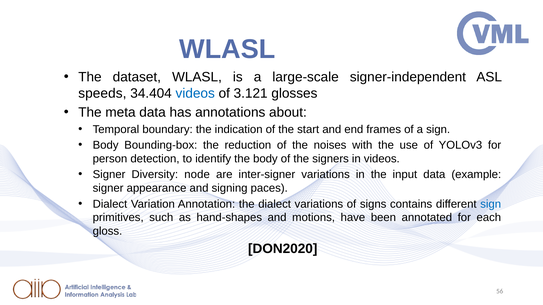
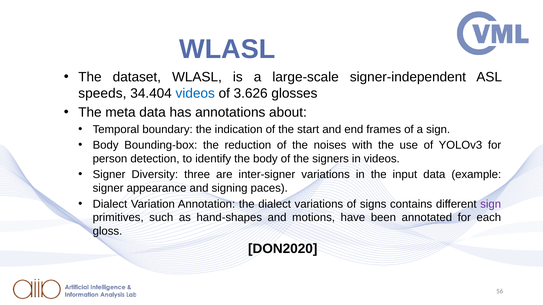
3.121: 3.121 -> 3.626 (251, 94)
node: node -> three (197, 175)
sign colour: blue -> purple (491, 204)
